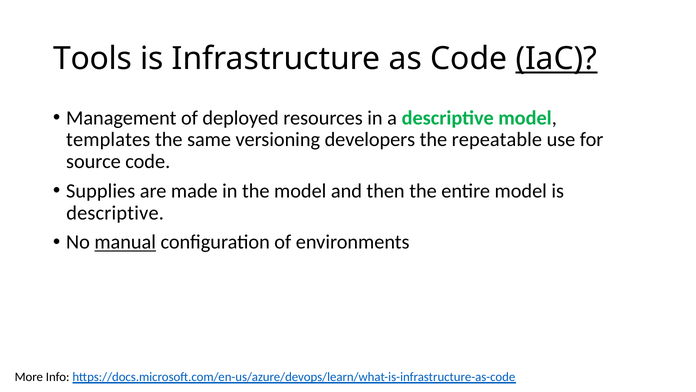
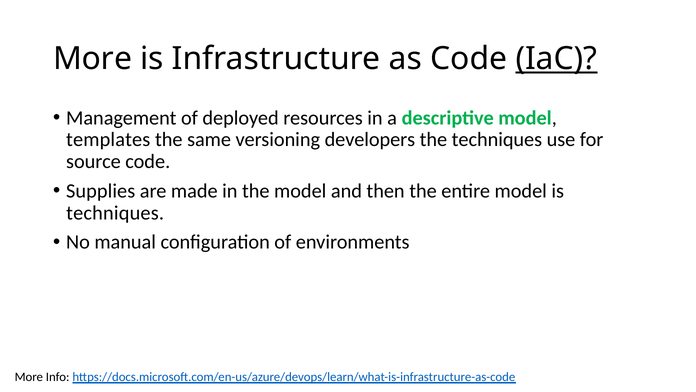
Tools: Tools -> More (93, 58)
the repeatable: repeatable -> techniques (497, 140)
descriptive: descriptive -> techniques (115, 213)
manual underline: present -> none (125, 242)
